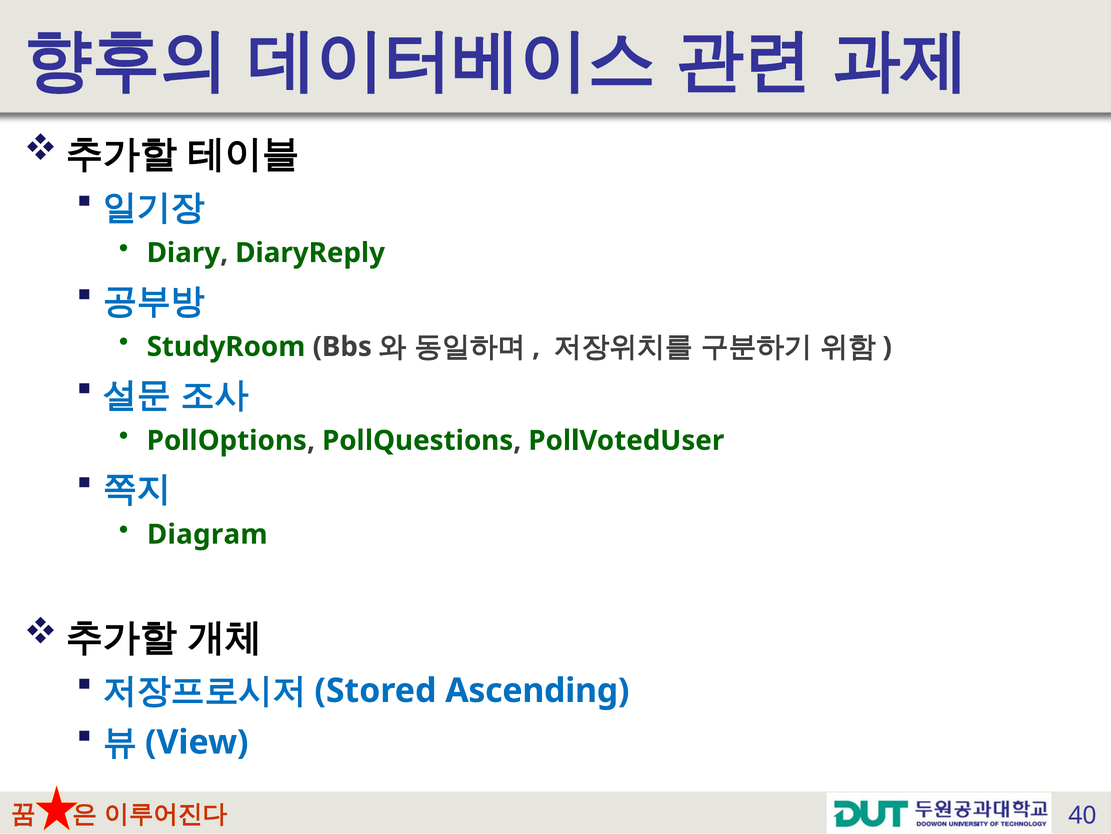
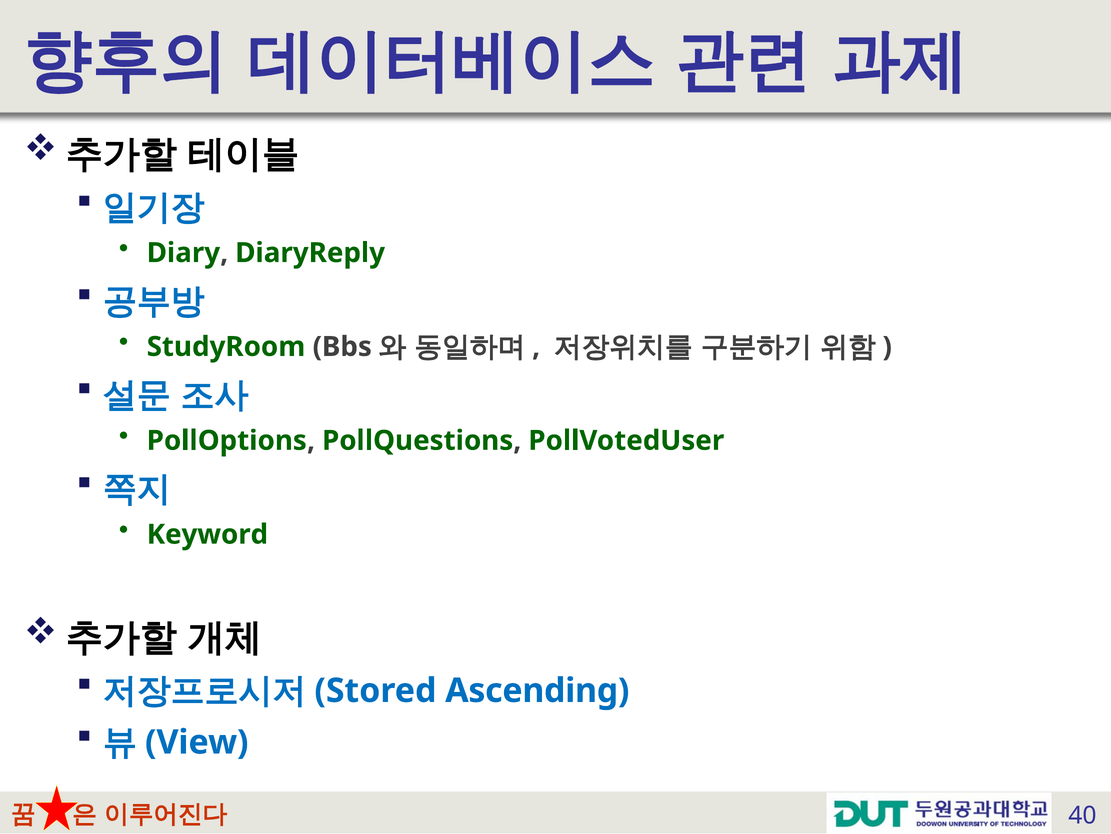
Diagram: Diagram -> Keyword (207, 534)
